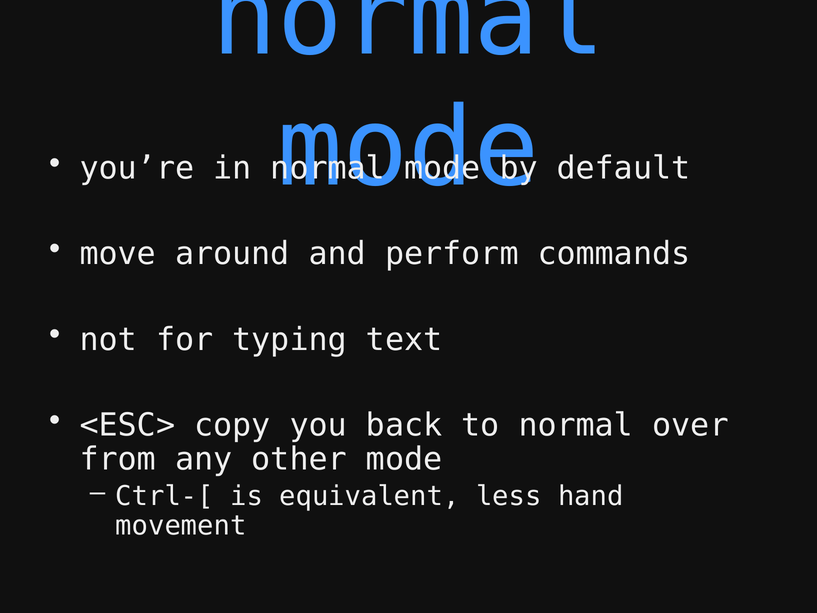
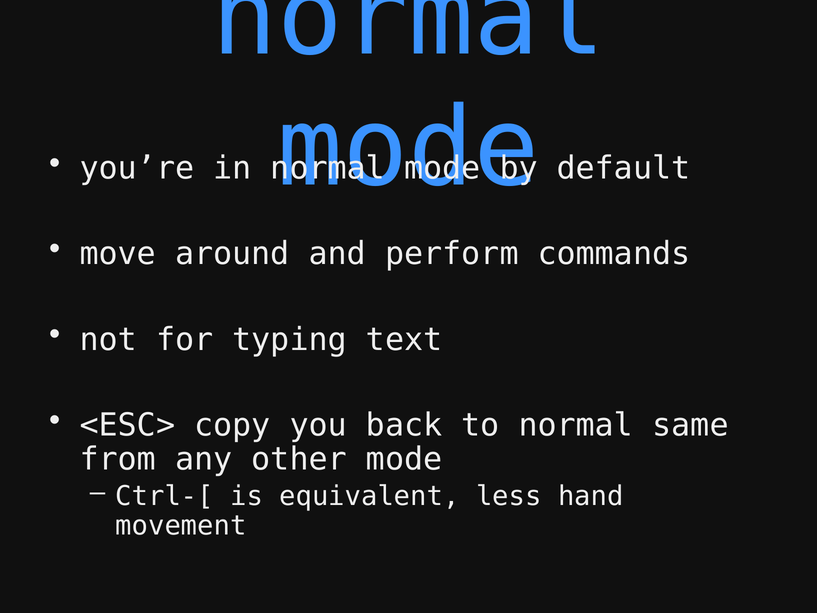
over: over -> same (690, 425)
